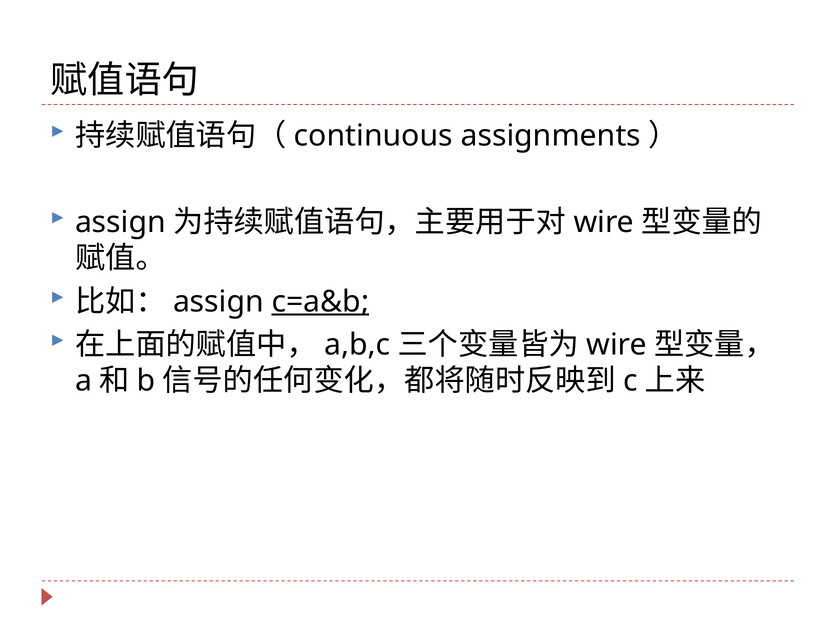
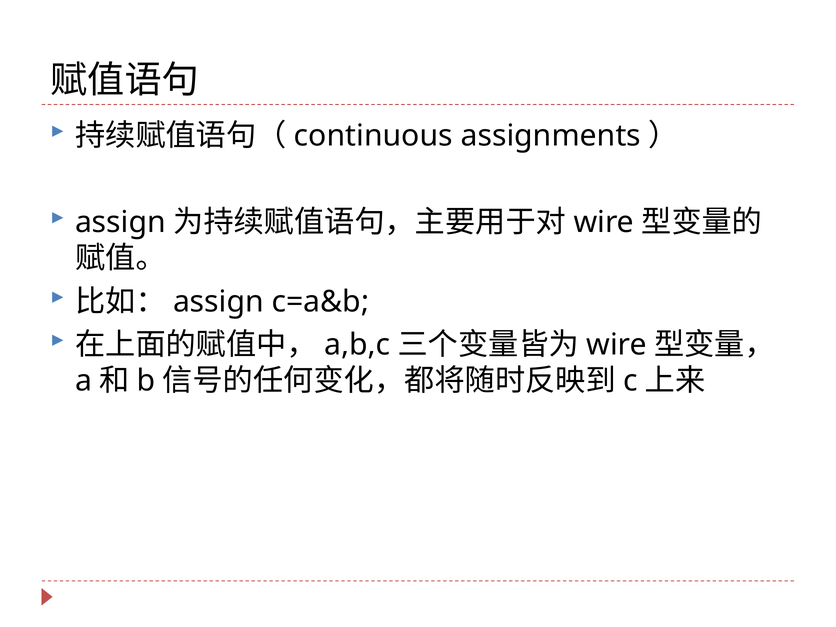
c=a&b underline: present -> none (320, 302)
